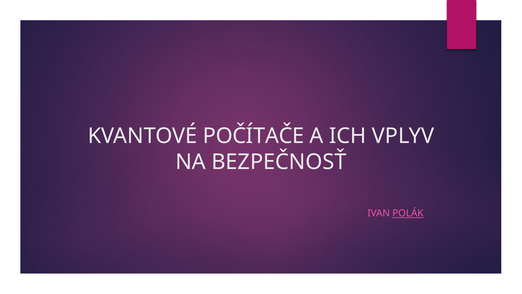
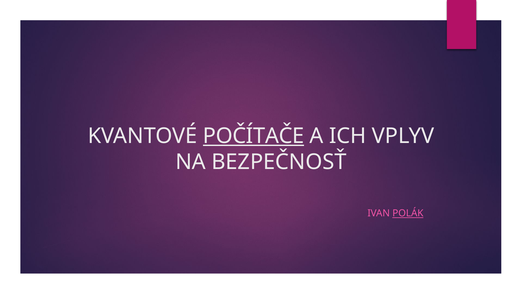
POČÍTAČE underline: none -> present (254, 136)
